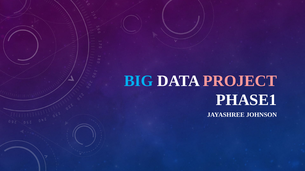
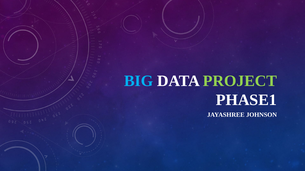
PROJECT colour: pink -> light green (240, 81)
